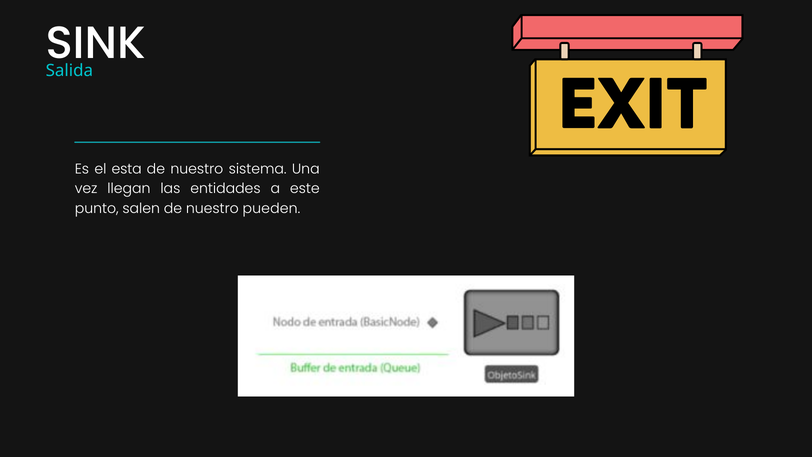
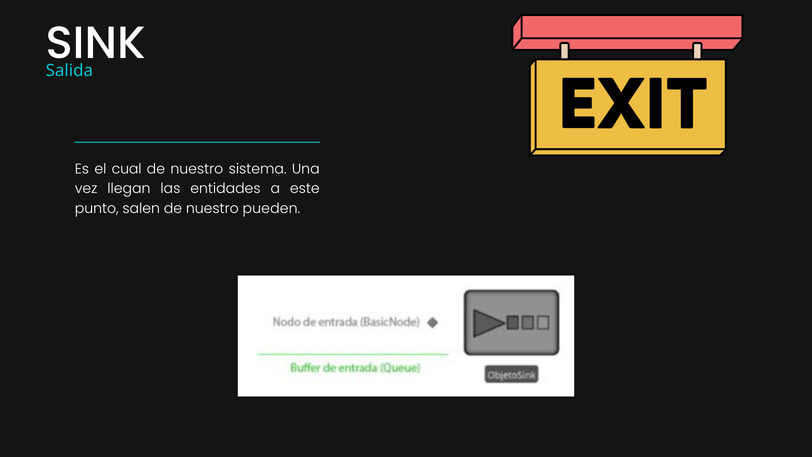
esta: esta -> cual (127, 169)
